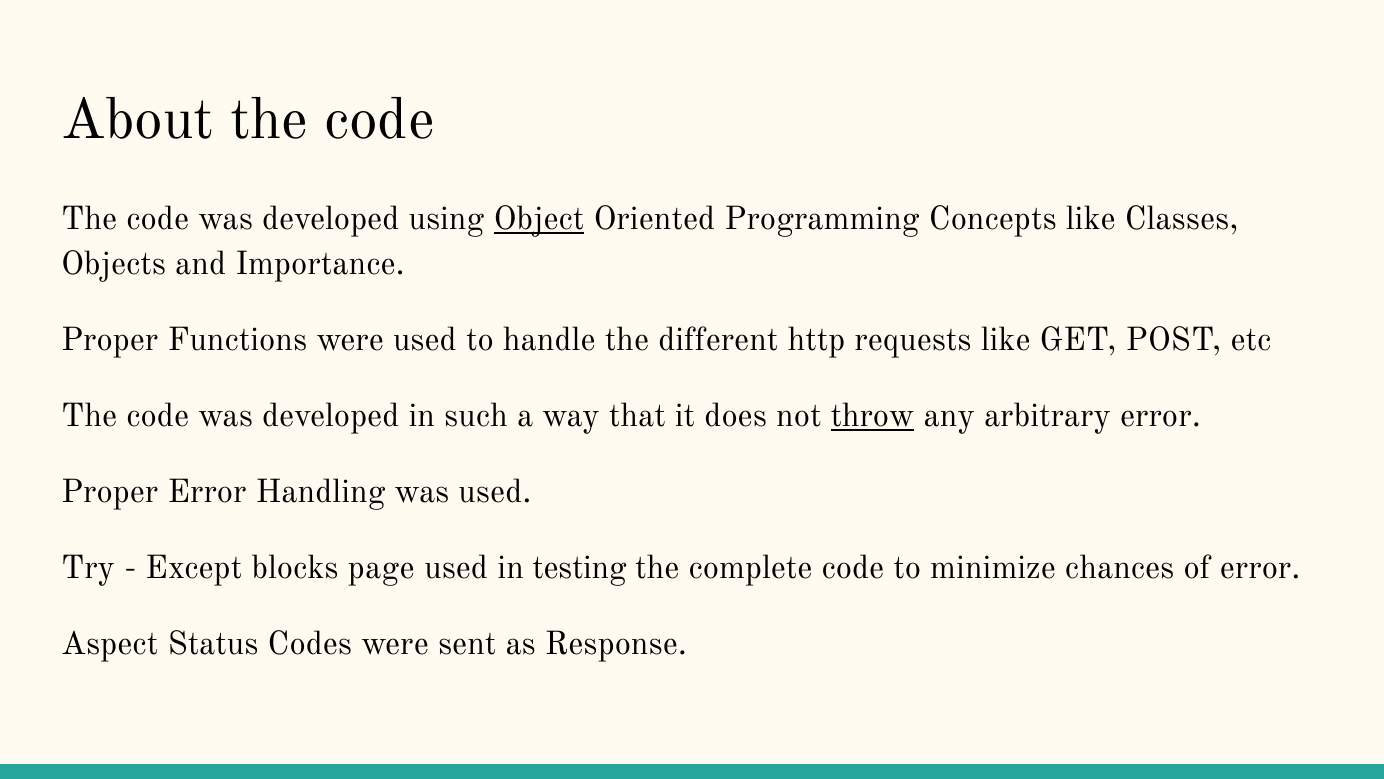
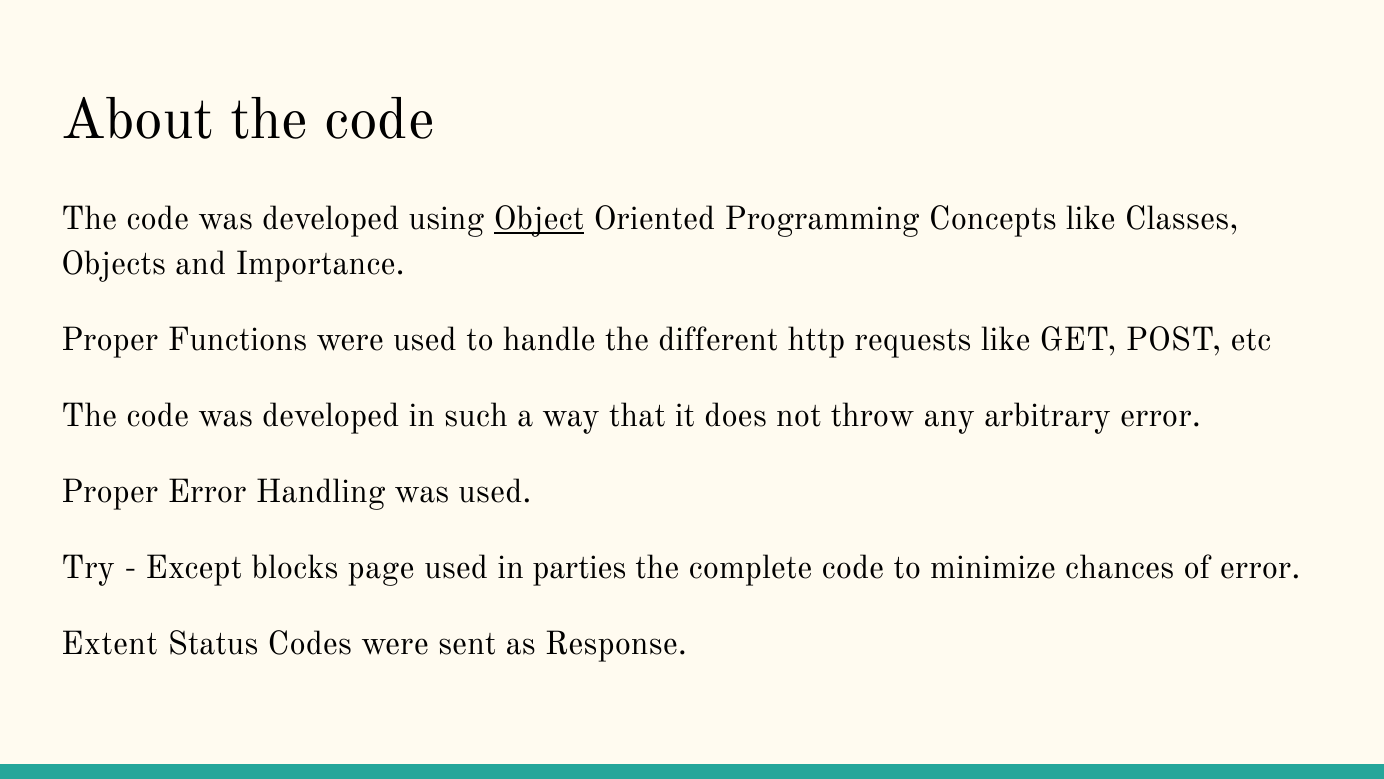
throw underline: present -> none (873, 416)
testing: testing -> parties (580, 567)
Aspect: Aspect -> Extent (110, 643)
